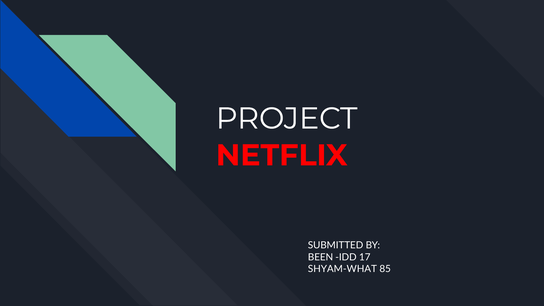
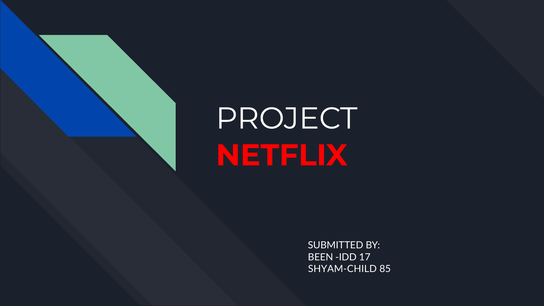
SHYAM-WHAT: SHYAM-WHAT -> SHYAM-CHILD (342, 269)
